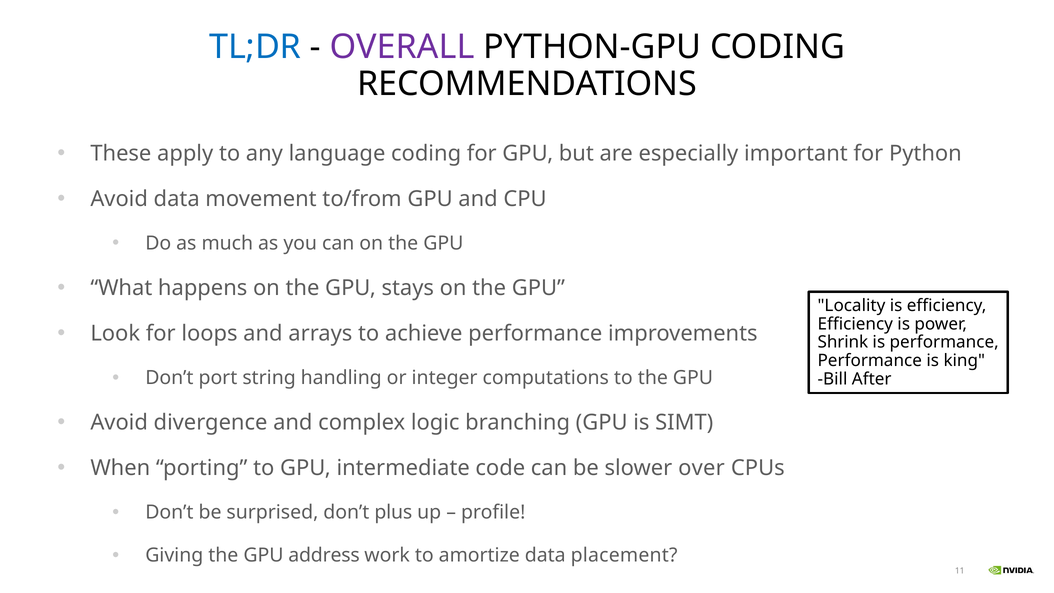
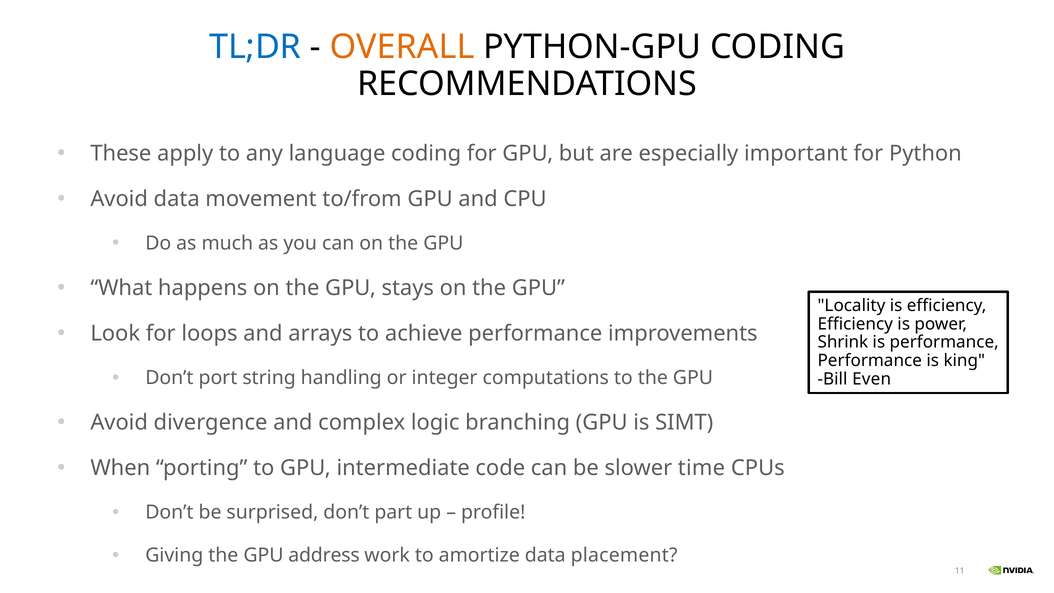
OVERALL colour: purple -> orange (402, 47)
After: After -> Even (872, 379)
over: over -> time (701, 468)
plus: plus -> part (393, 512)
